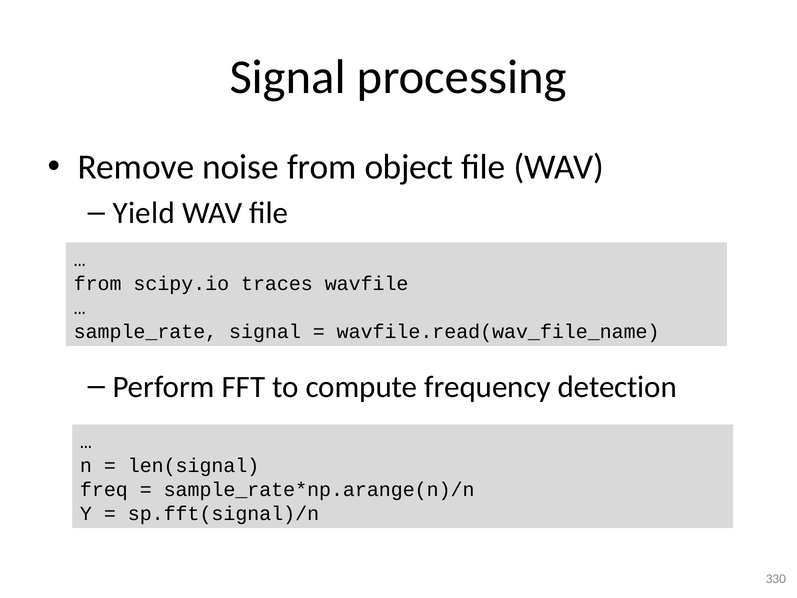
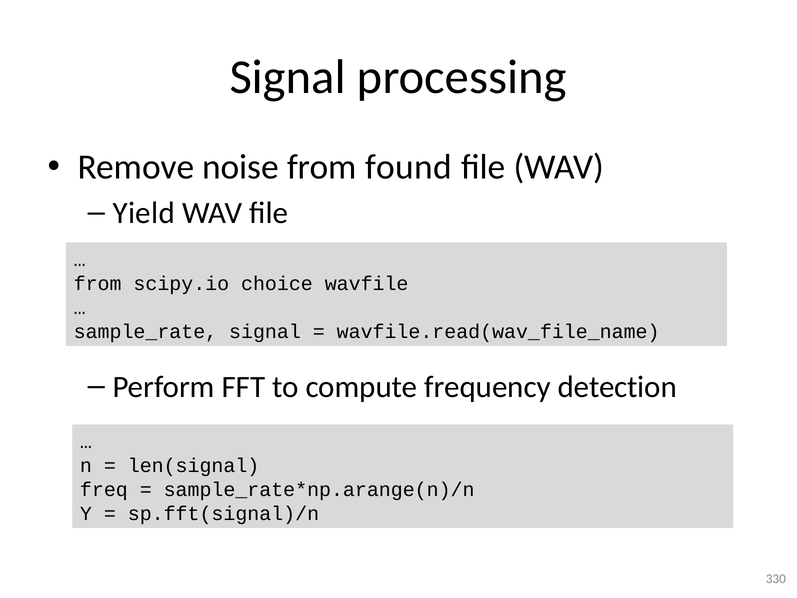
object: object -> found (409, 167)
traces: traces -> choice (277, 284)
